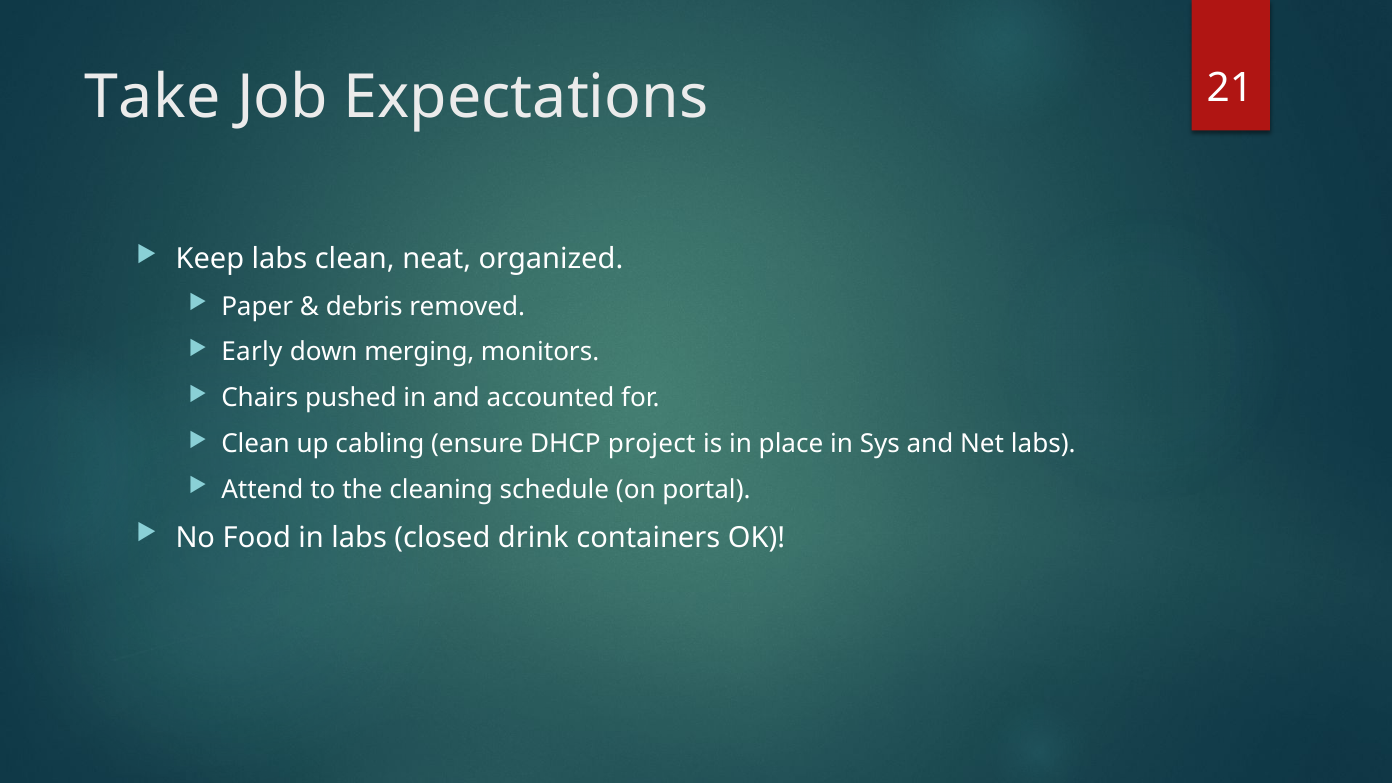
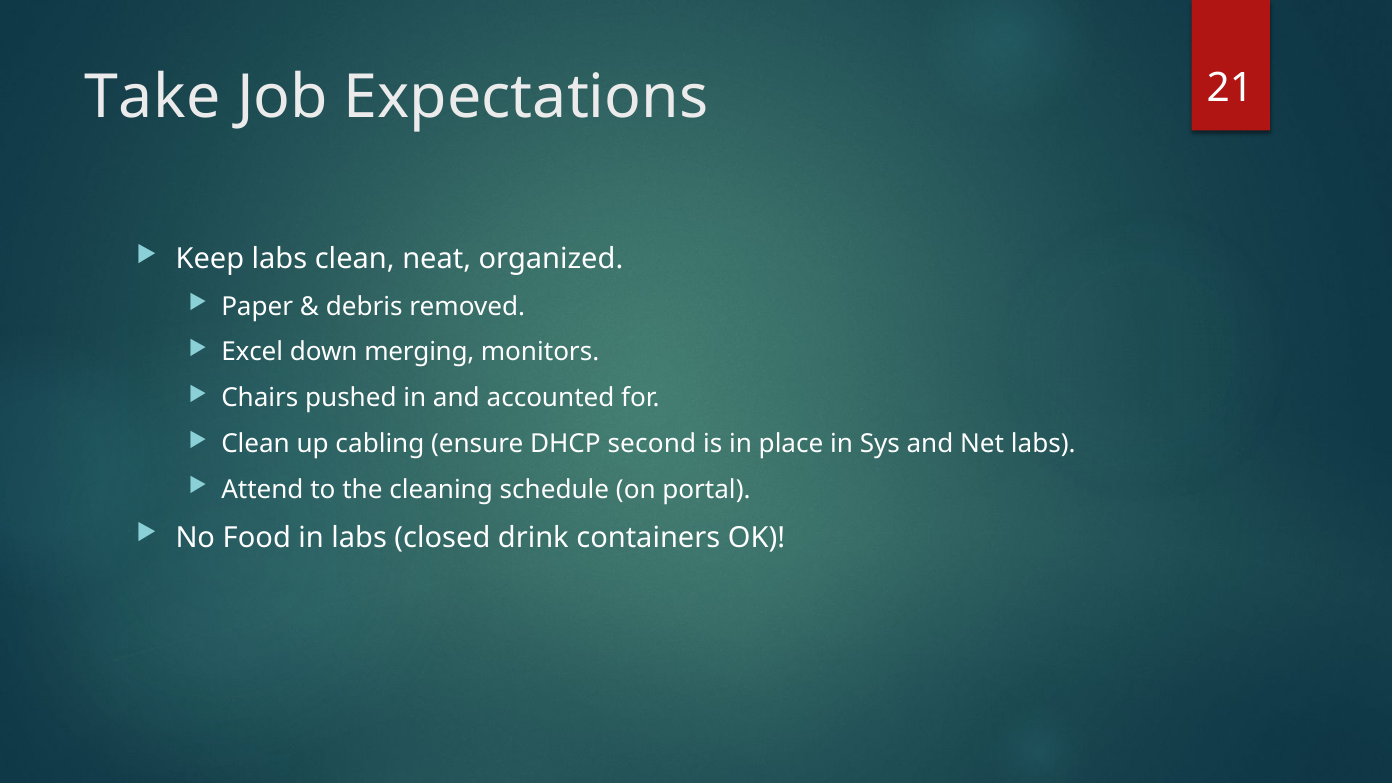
Early: Early -> Excel (252, 352)
project: project -> second (652, 444)
